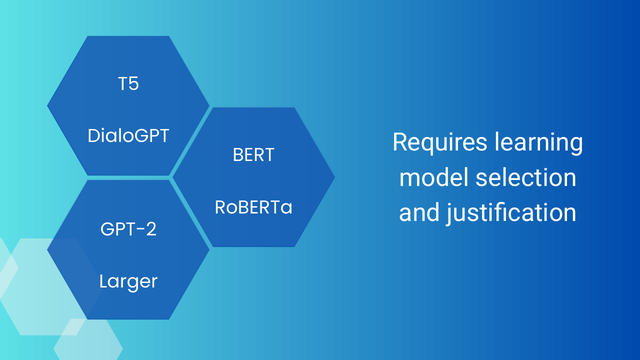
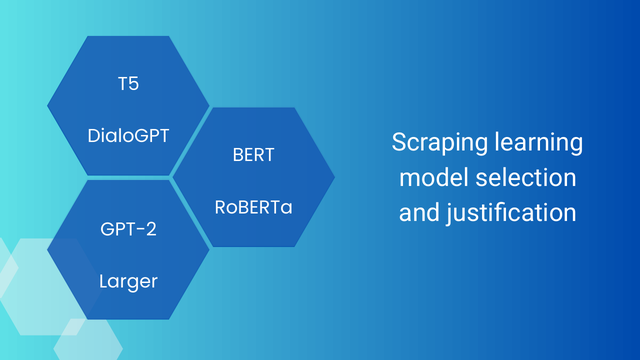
Requires: Requires -> Scraping (440, 143)
